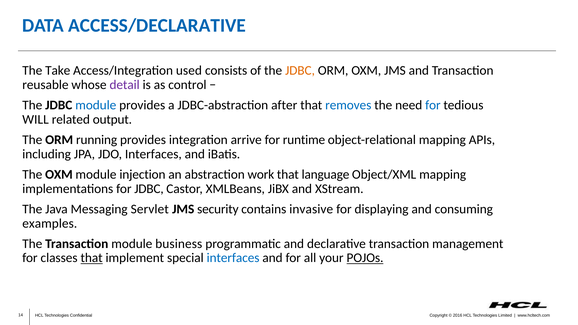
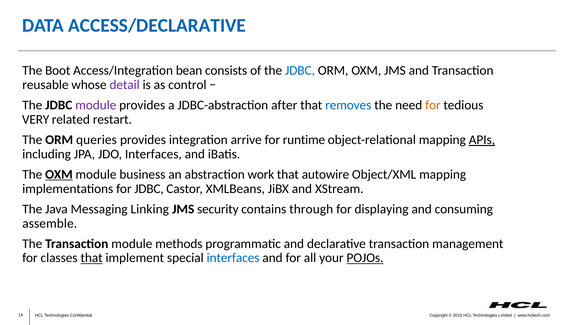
Take: Take -> Boot (58, 71)
used: used -> bean (189, 71)
JDBC colour: orange -> blue (300, 71)
module colour: blue -> purple (96, 105)
for colour: blue -> orange (433, 105)
WILL: WILL -> VERY (36, 120)
output: output -> restart (112, 120)
running: running -> queries (96, 140)
APIs underline: none -> present (482, 140)
OXM underline: none -> present (59, 174)
injection: injection -> business (142, 174)
language: language -> autowire (325, 174)
Servlet: Servlet -> Linking (150, 209)
invasive: invasive -> through (311, 209)
examples: examples -> assemble (50, 223)
business: business -> methods (179, 244)
